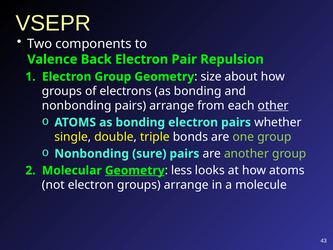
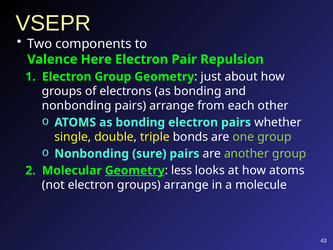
Back: Back -> Here (96, 59)
size: size -> just (211, 77)
other underline: present -> none (273, 105)
